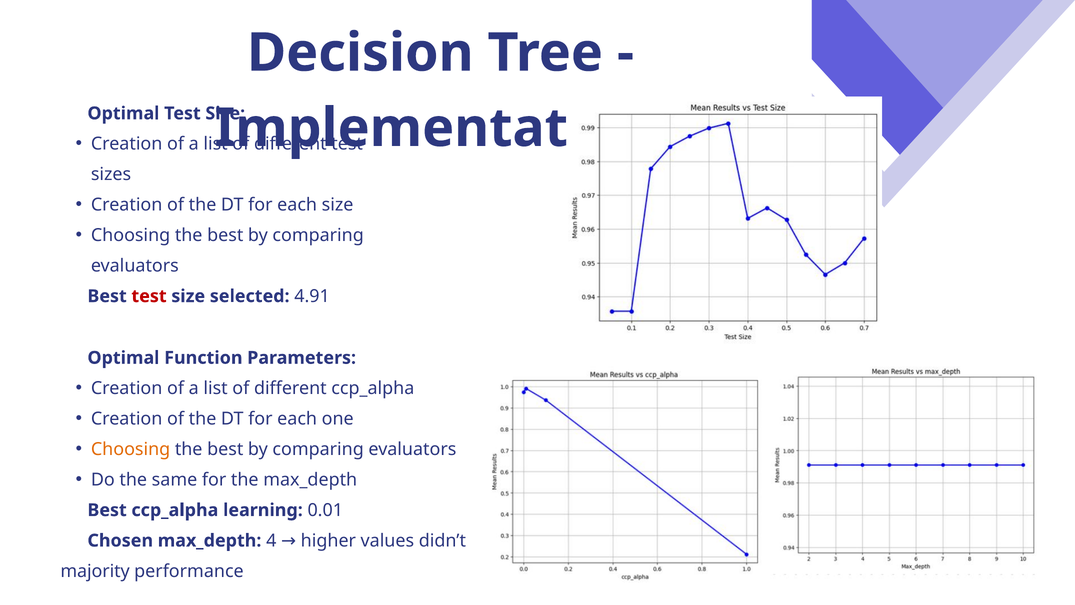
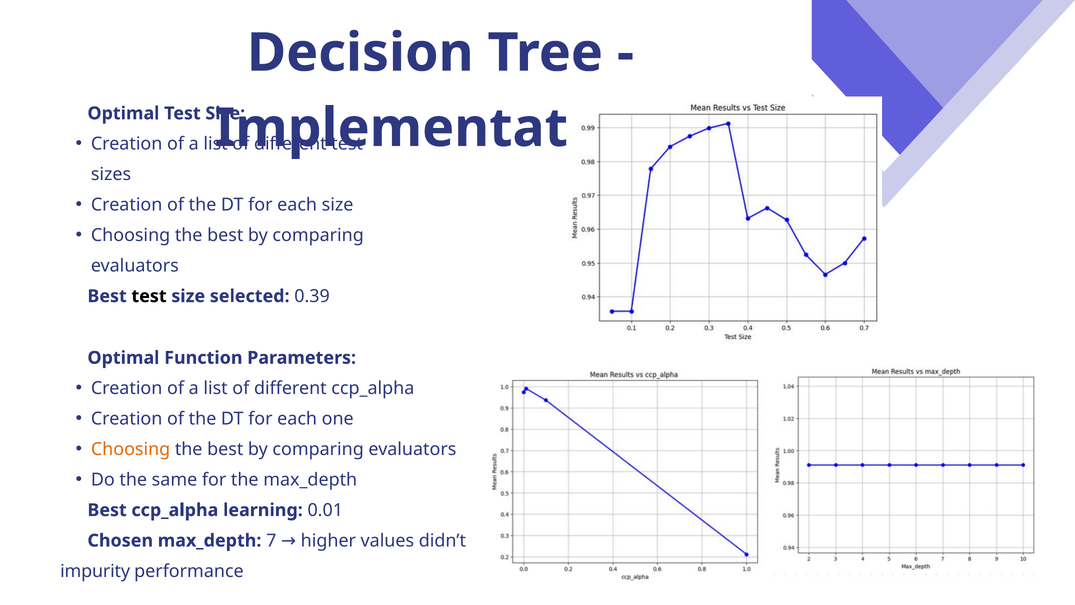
test colour: red -> black (149, 296)
4.91: 4.91 -> 0.39 (312, 296)
4: 4 -> 7 (271, 540)
majority: majority -> impurity (95, 571)
